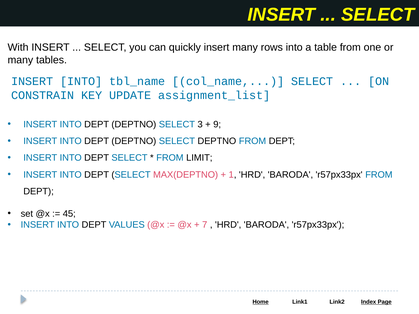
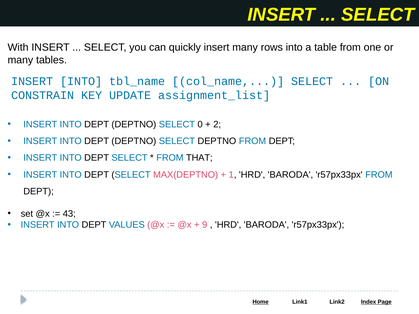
3: 3 -> 0 (200, 125)
9: 9 -> 2 (217, 125)
LIMIT: LIMIT -> THAT (199, 158)
45: 45 -> 43 (69, 214)
7: 7 -> 9 (205, 225)
